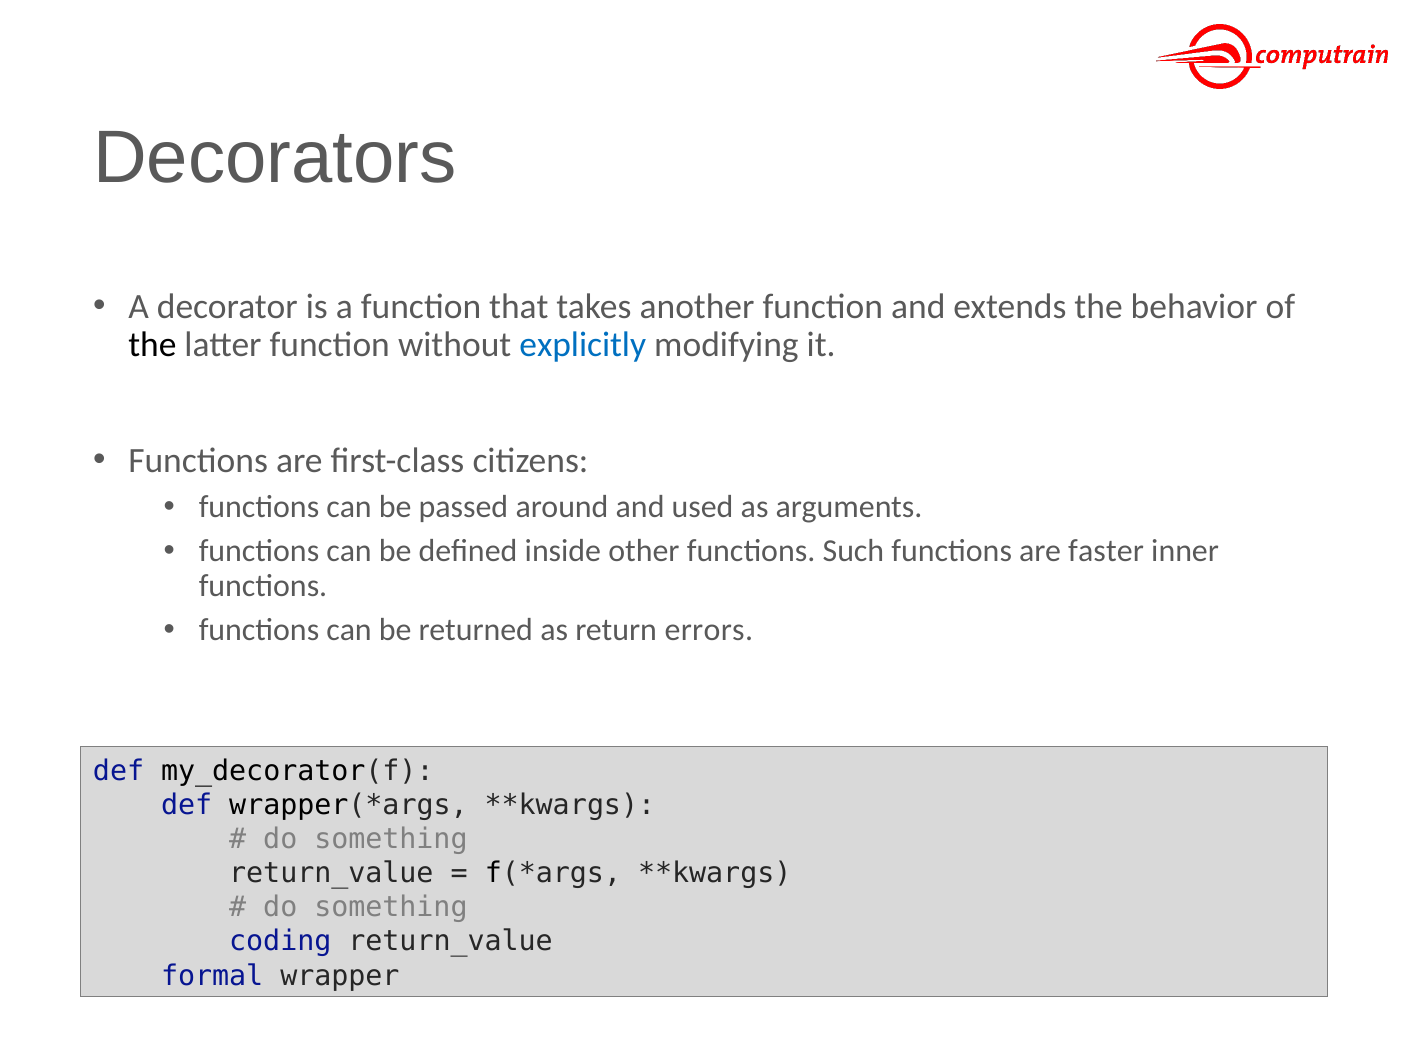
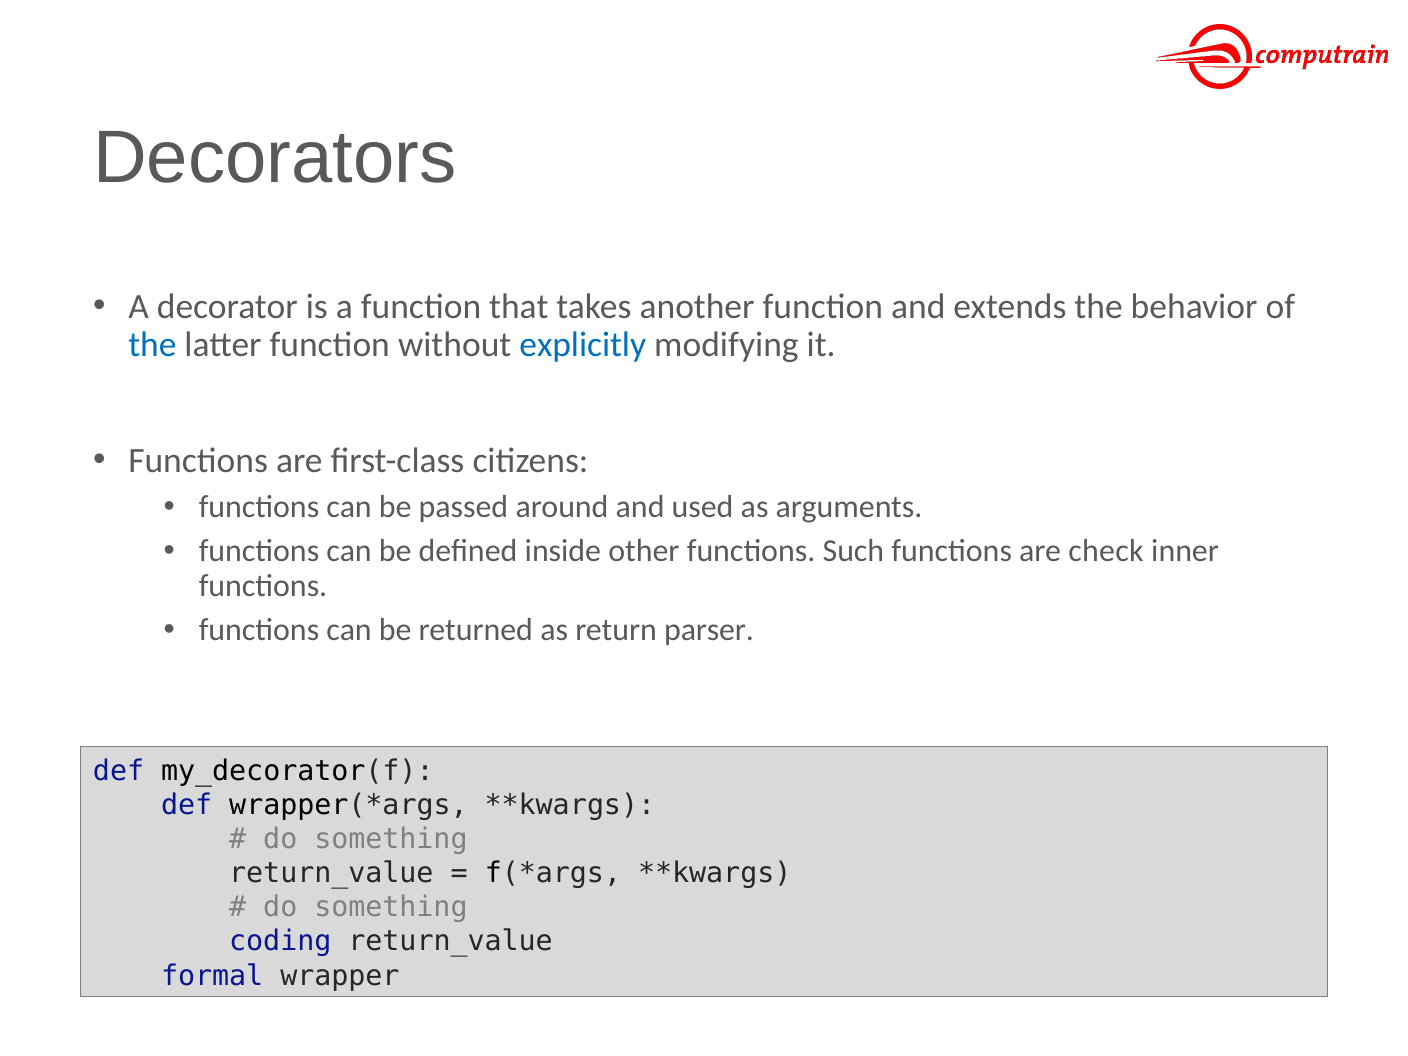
the colour: black -> blue (152, 345)
faster: faster -> check (1106, 551)
errors: errors -> parser (709, 630)
